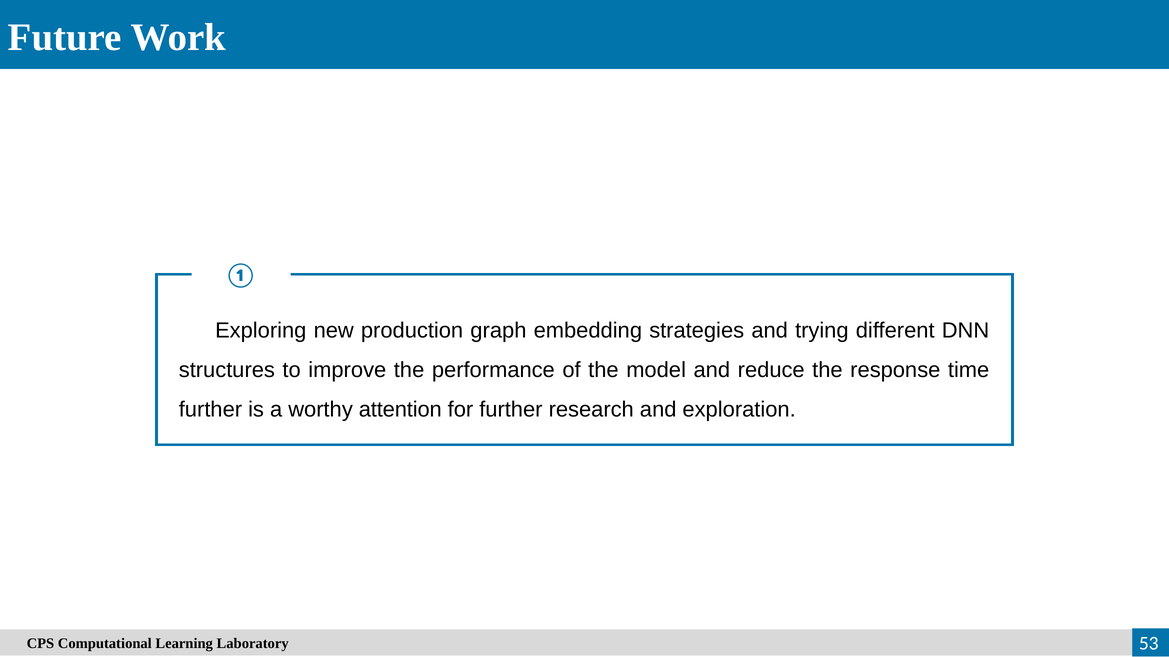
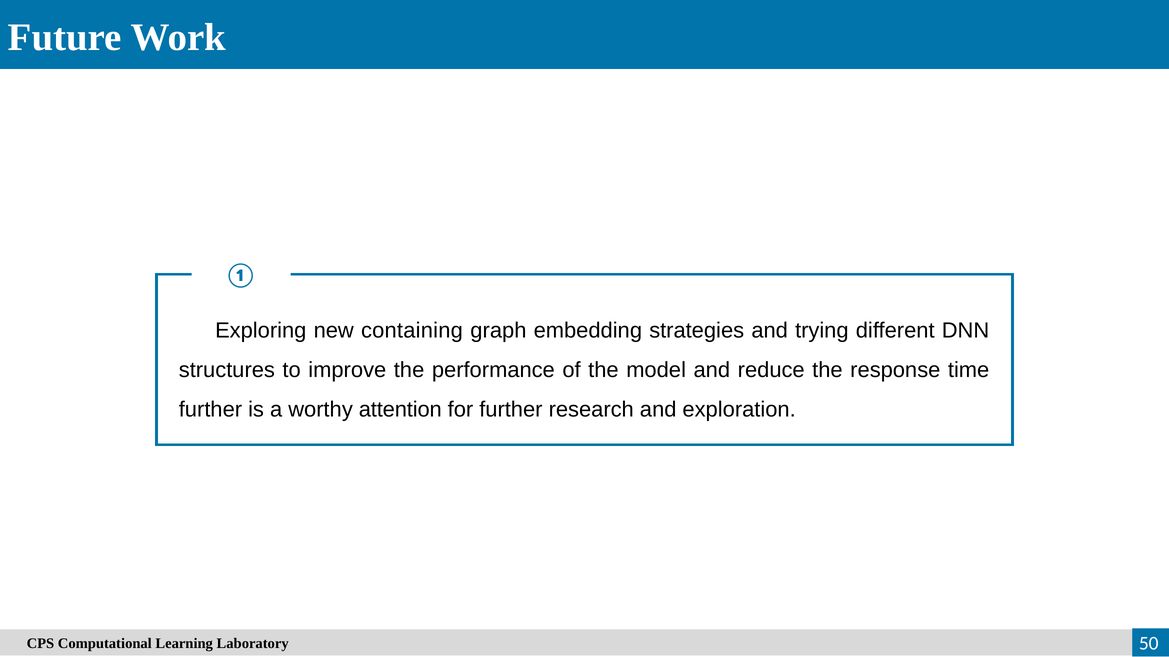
production: production -> containing (412, 331)
53: 53 -> 50 (1149, 644)
